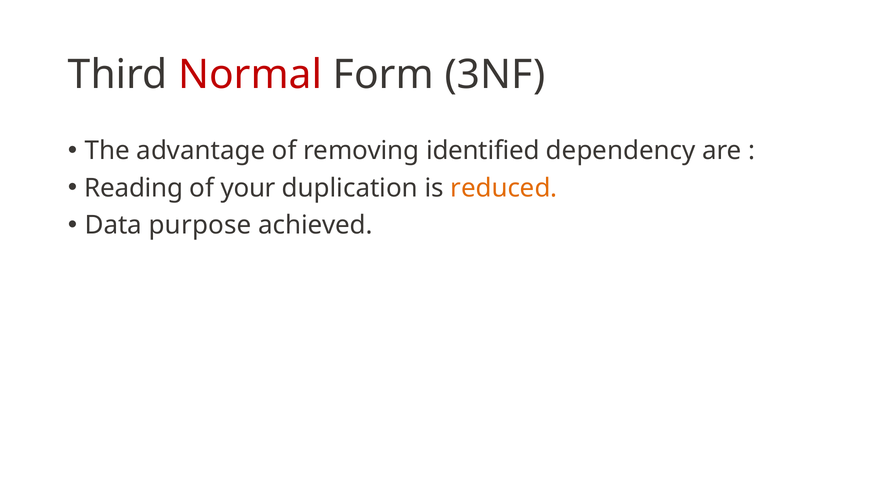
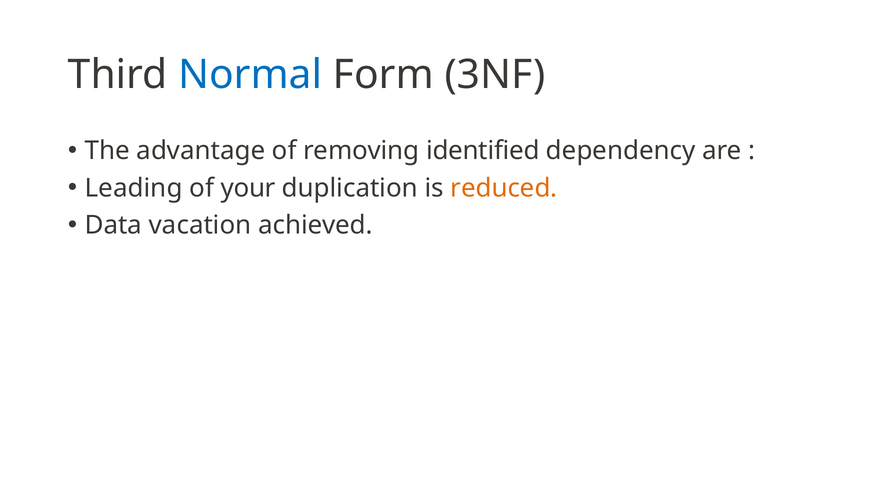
Normal colour: red -> blue (250, 75)
Reading: Reading -> Leading (134, 188)
purpose: purpose -> vacation (200, 225)
